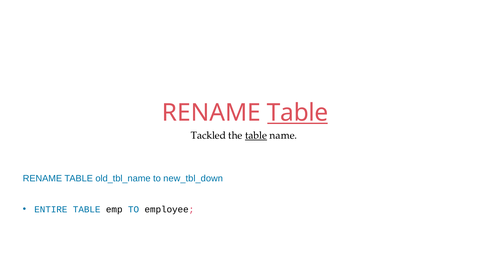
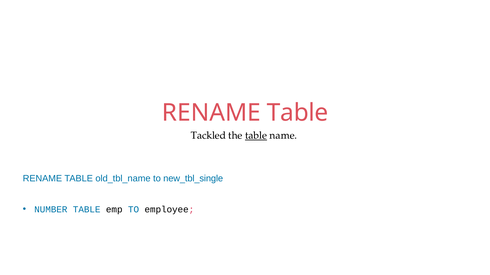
Table underline: present -> none (298, 113)
new_tbl_down: new_tbl_down -> new_tbl_single (193, 179)
ENTIRE: ENTIRE -> NUMBER (51, 210)
